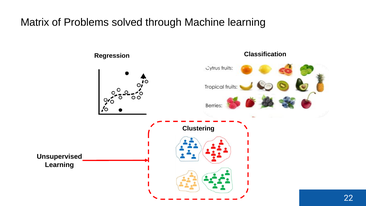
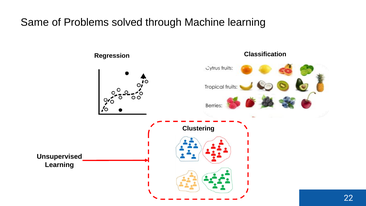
Matrix: Matrix -> Same (35, 22)
